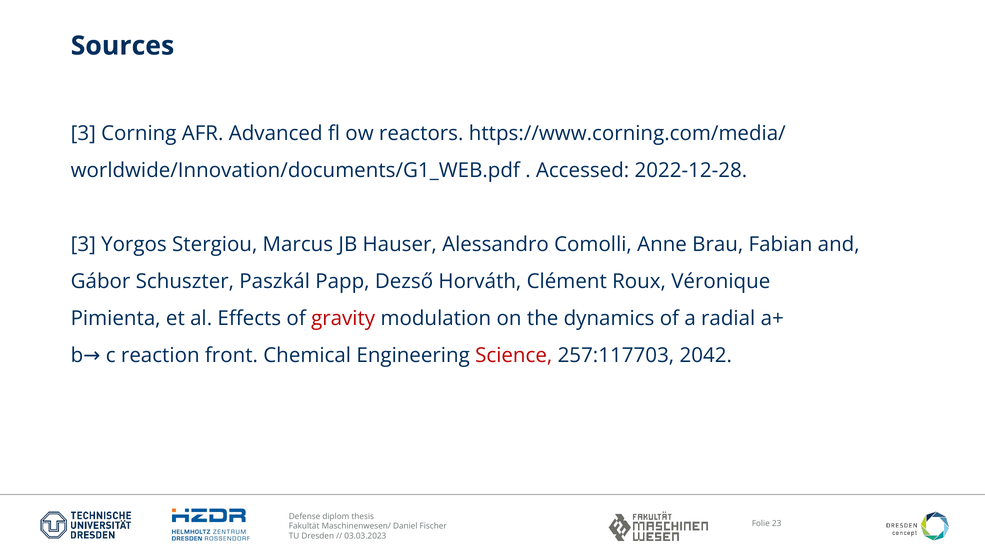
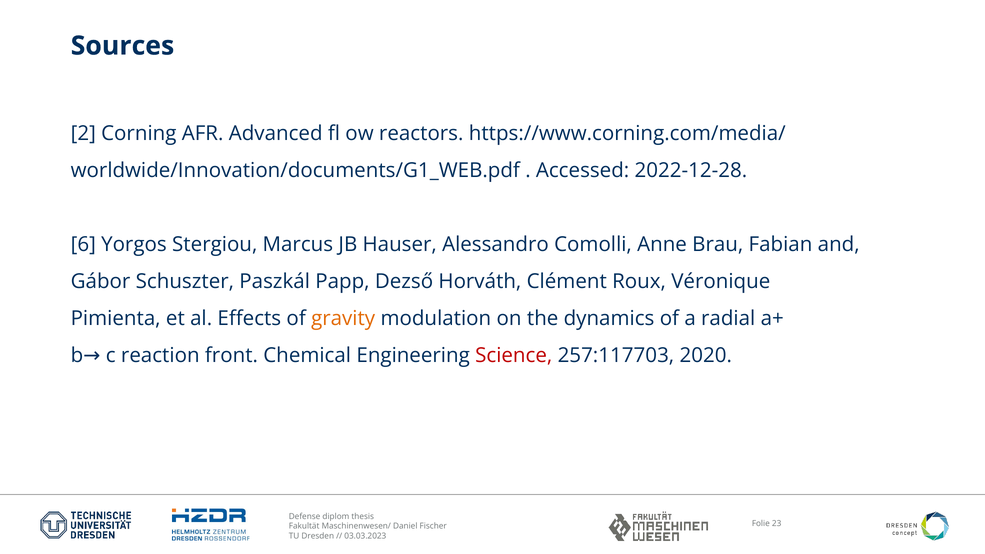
3: 3 -> 2 (83, 134)
3: 3 -> 6 (83, 244)
gravity colour: red -> orange (343, 318)
2042: 2042 -> 2020 (706, 355)
